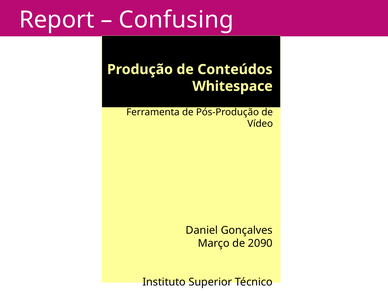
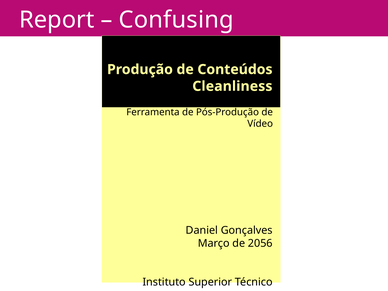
Whitespace: Whitespace -> Cleanliness (232, 86)
2090: 2090 -> 2056 (260, 243)
